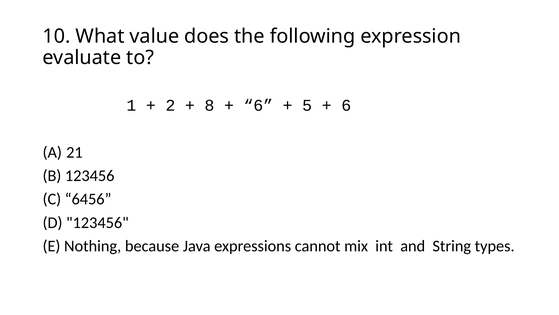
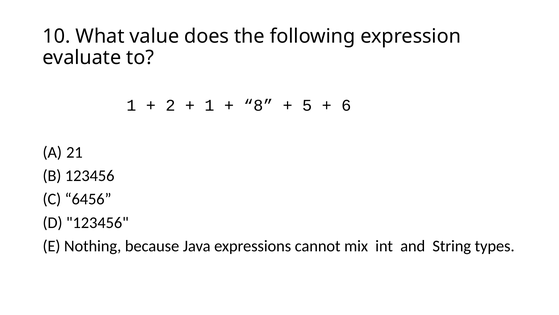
8: 8 -> 1 (209, 105)
6: 6 -> 8 (258, 105)
